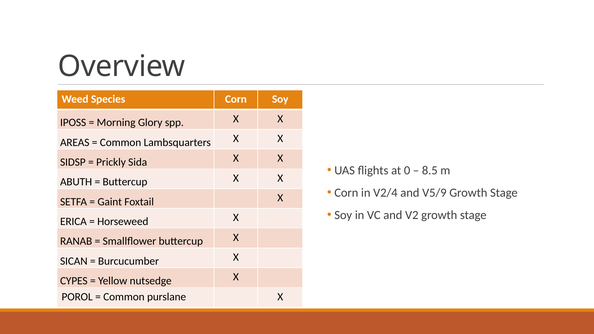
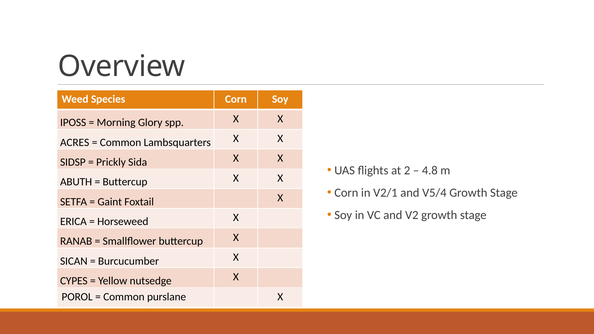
AREAS: AREAS -> ACRES (75, 142)
0: 0 -> 2 (407, 170)
8.5: 8.5 -> 4.8 (430, 170)
V2/4: V2/4 -> V2/1 (385, 193)
V5/9: V5/9 -> V5/4 (434, 193)
